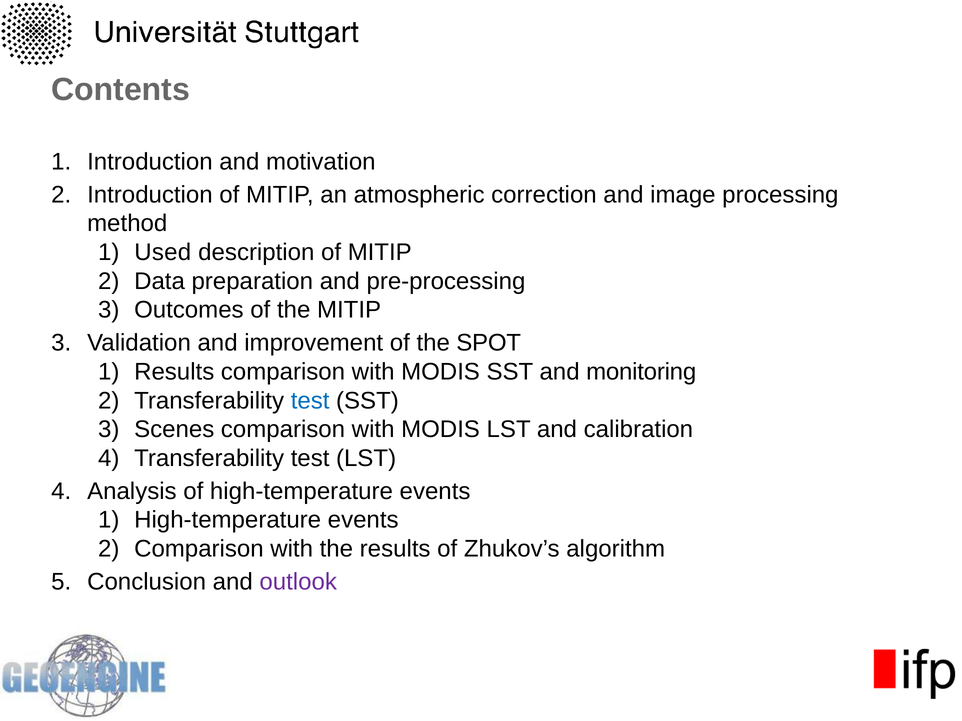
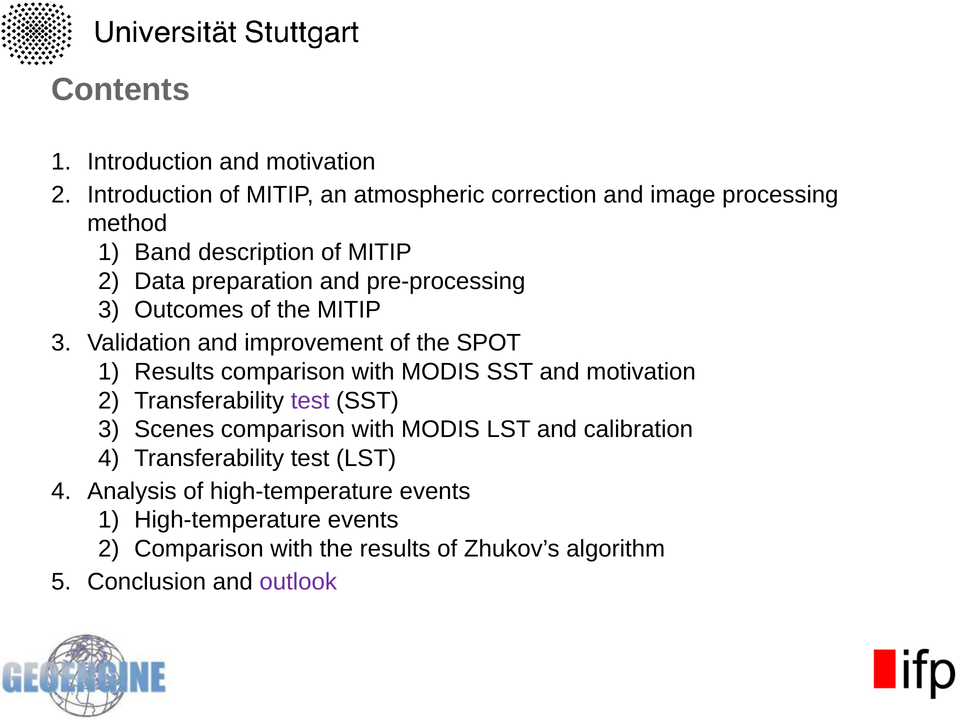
Used: Used -> Band (163, 253)
SST and monitoring: monitoring -> motivation (641, 372)
test colour: blue -> purple (310, 401)
